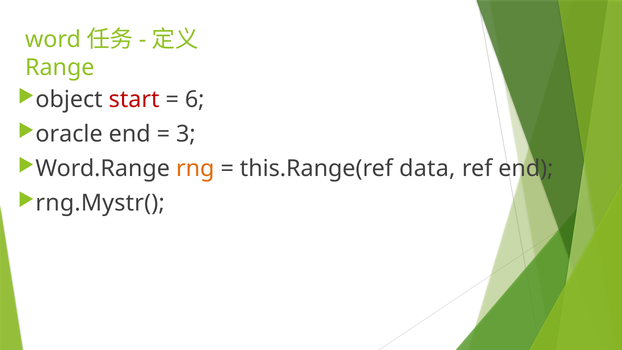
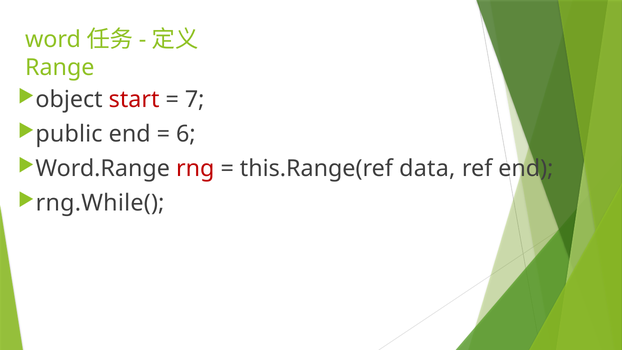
6: 6 -> 7 (195, 100)
oracle: oracle -> public (69, 134)
3: 3 -> 6 (186, 134)
rng colour: orange -> red (195, 169)
rng.Mystr(: rng.Mystr( -> rng.While( (100, 203)
